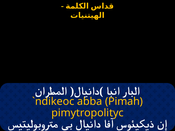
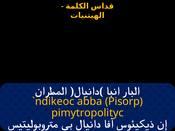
Pimah: Pimah -> Pisorp (124, 102)
